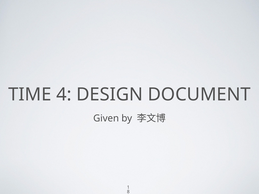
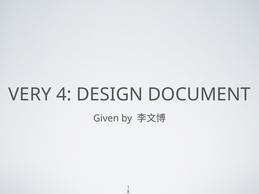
TIME: TIME -> VERY (30, 95)
